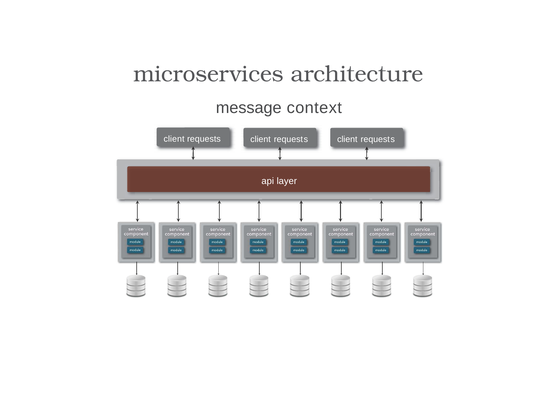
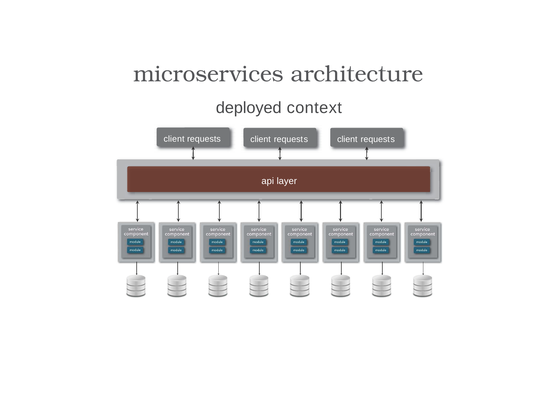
message: message -> deployed (249, 108)
